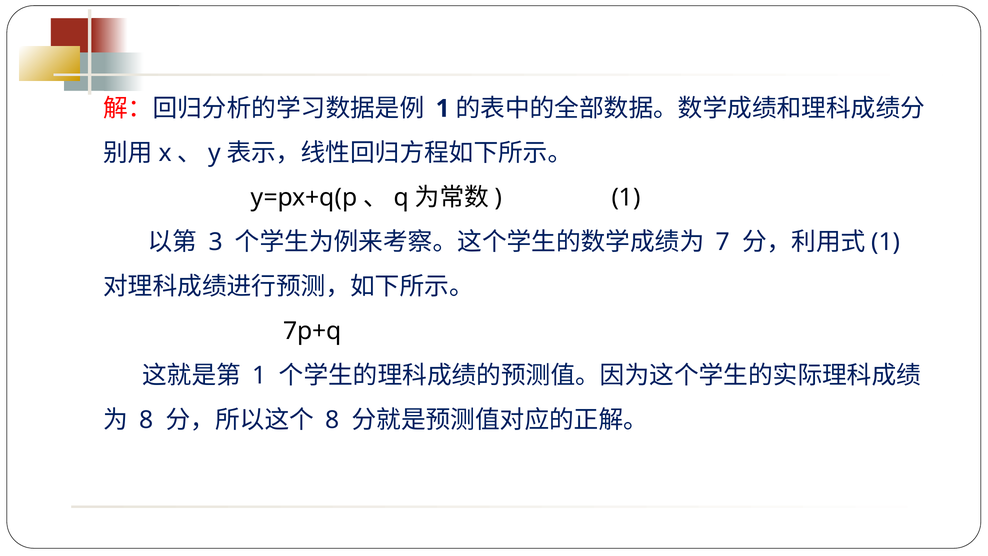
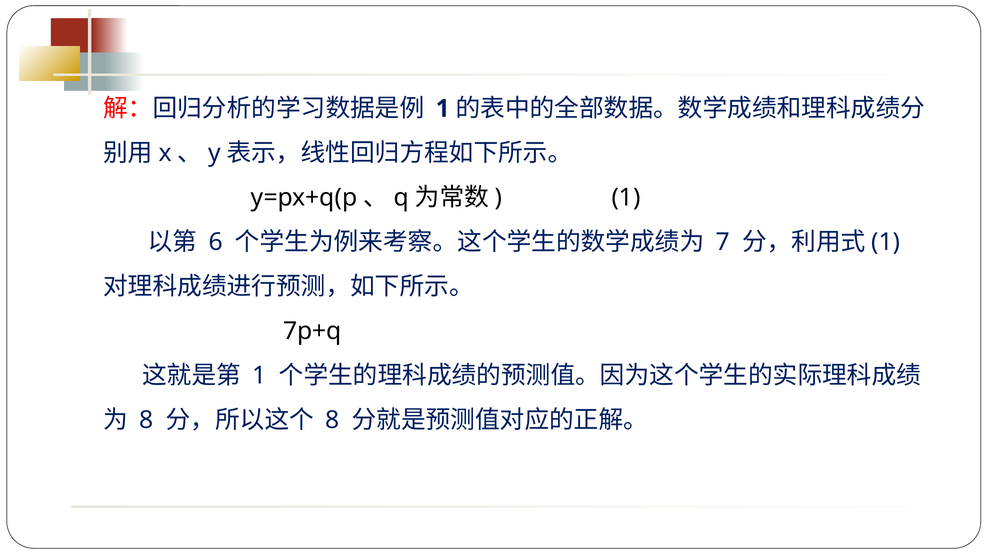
3: 3 -> 6 (216, 242)
